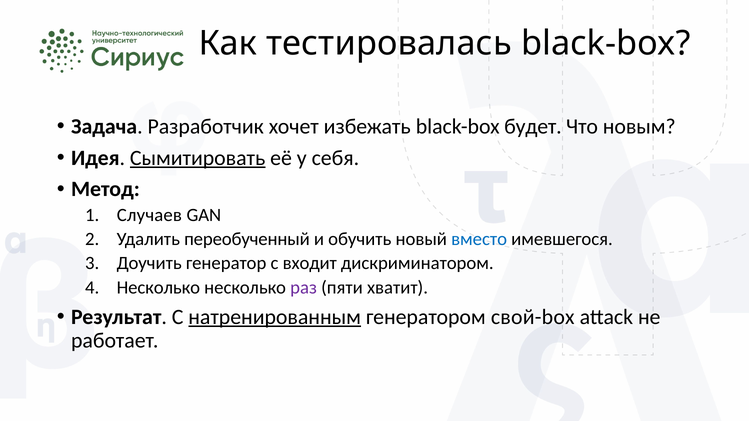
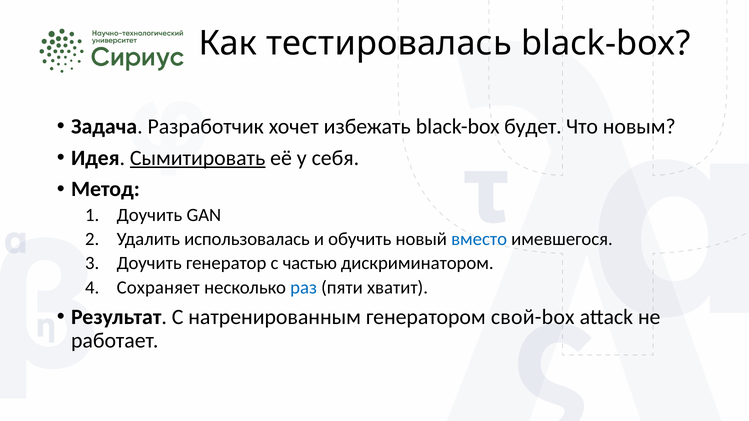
Случаев: Случаев -> Доучить (149, 215)
переобученный: переобученный -> использовалась (247, 239)
входит: входит -> частью (310, 263)
Несколько: Несколько -> Сохраняет (158, 288)
раз colour: purple -> blue (304, 288)
натренированным underline: present -> none (275, 317)
